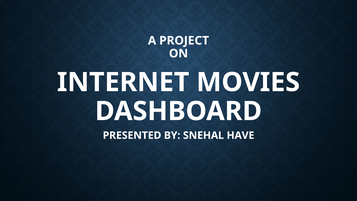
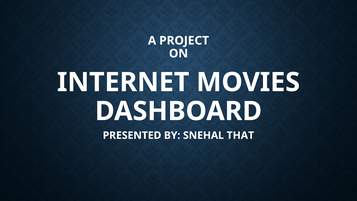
HAVE: HAVE -> THAT (240, 135)
